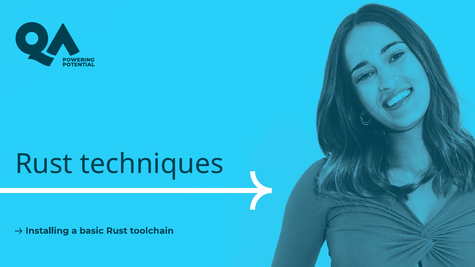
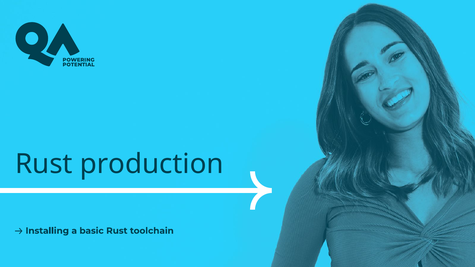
techniques: techniques -> production (152, 164)
